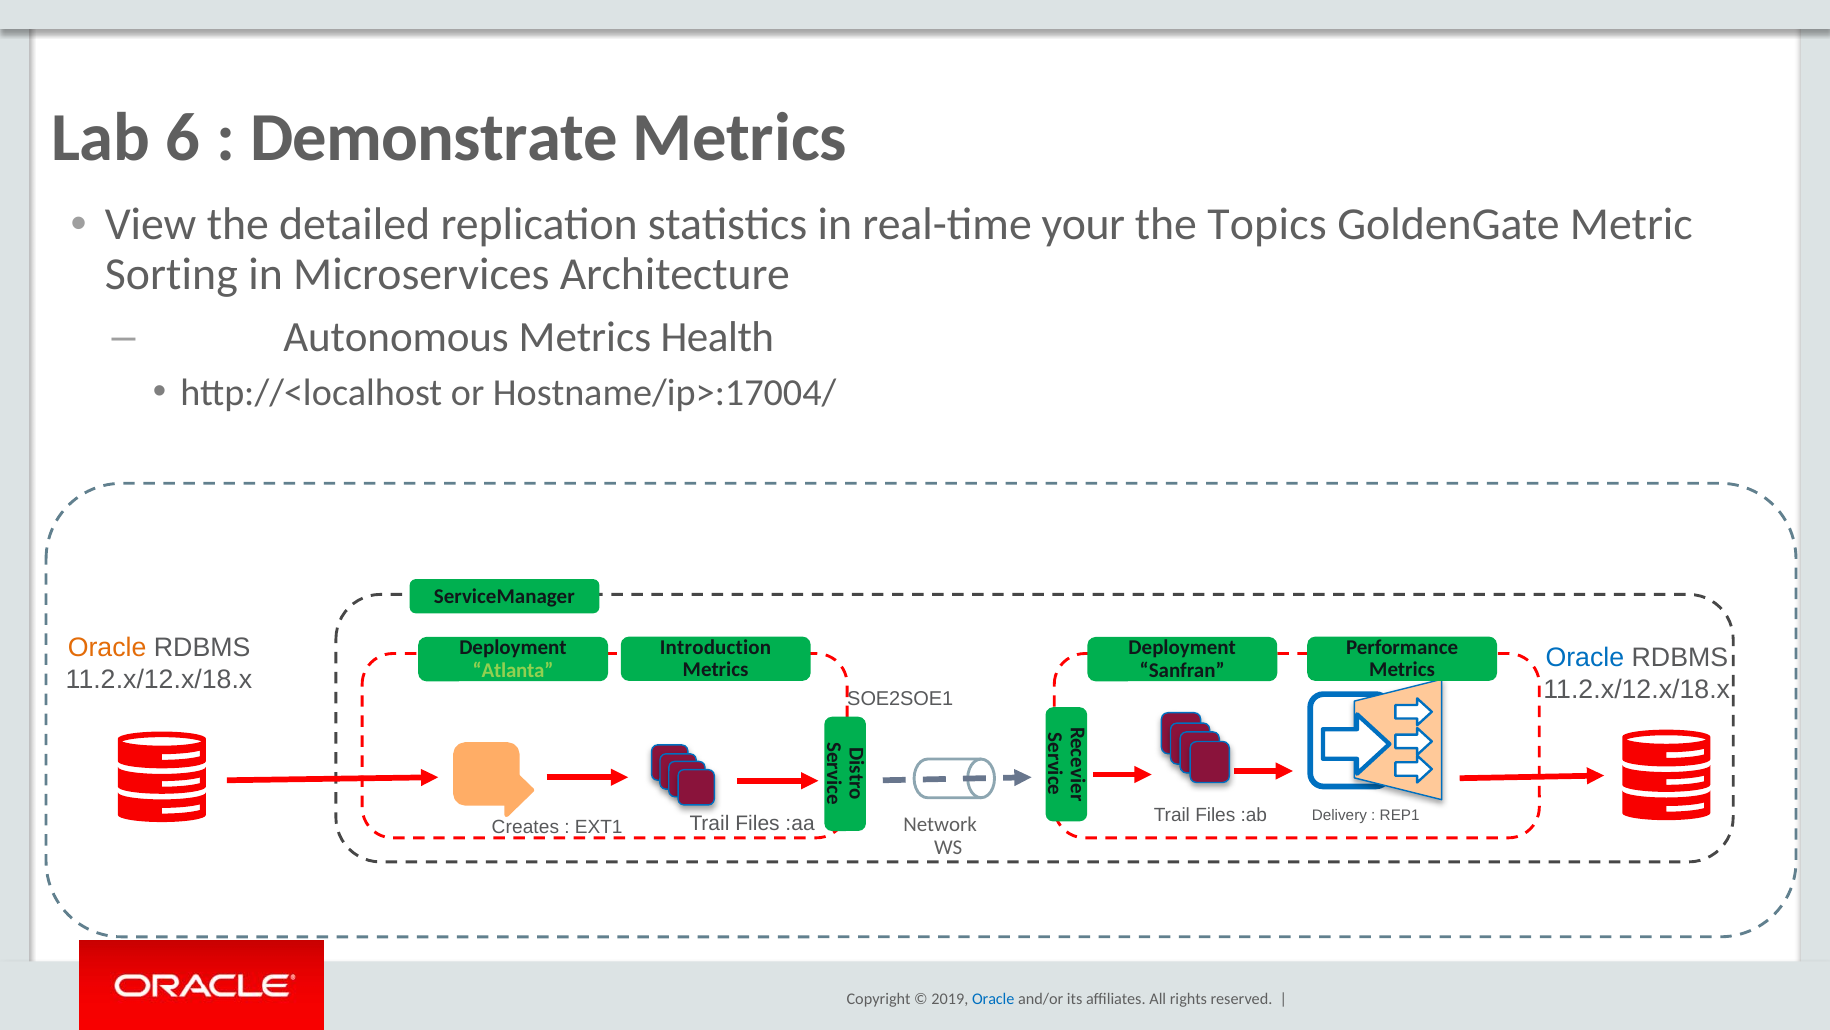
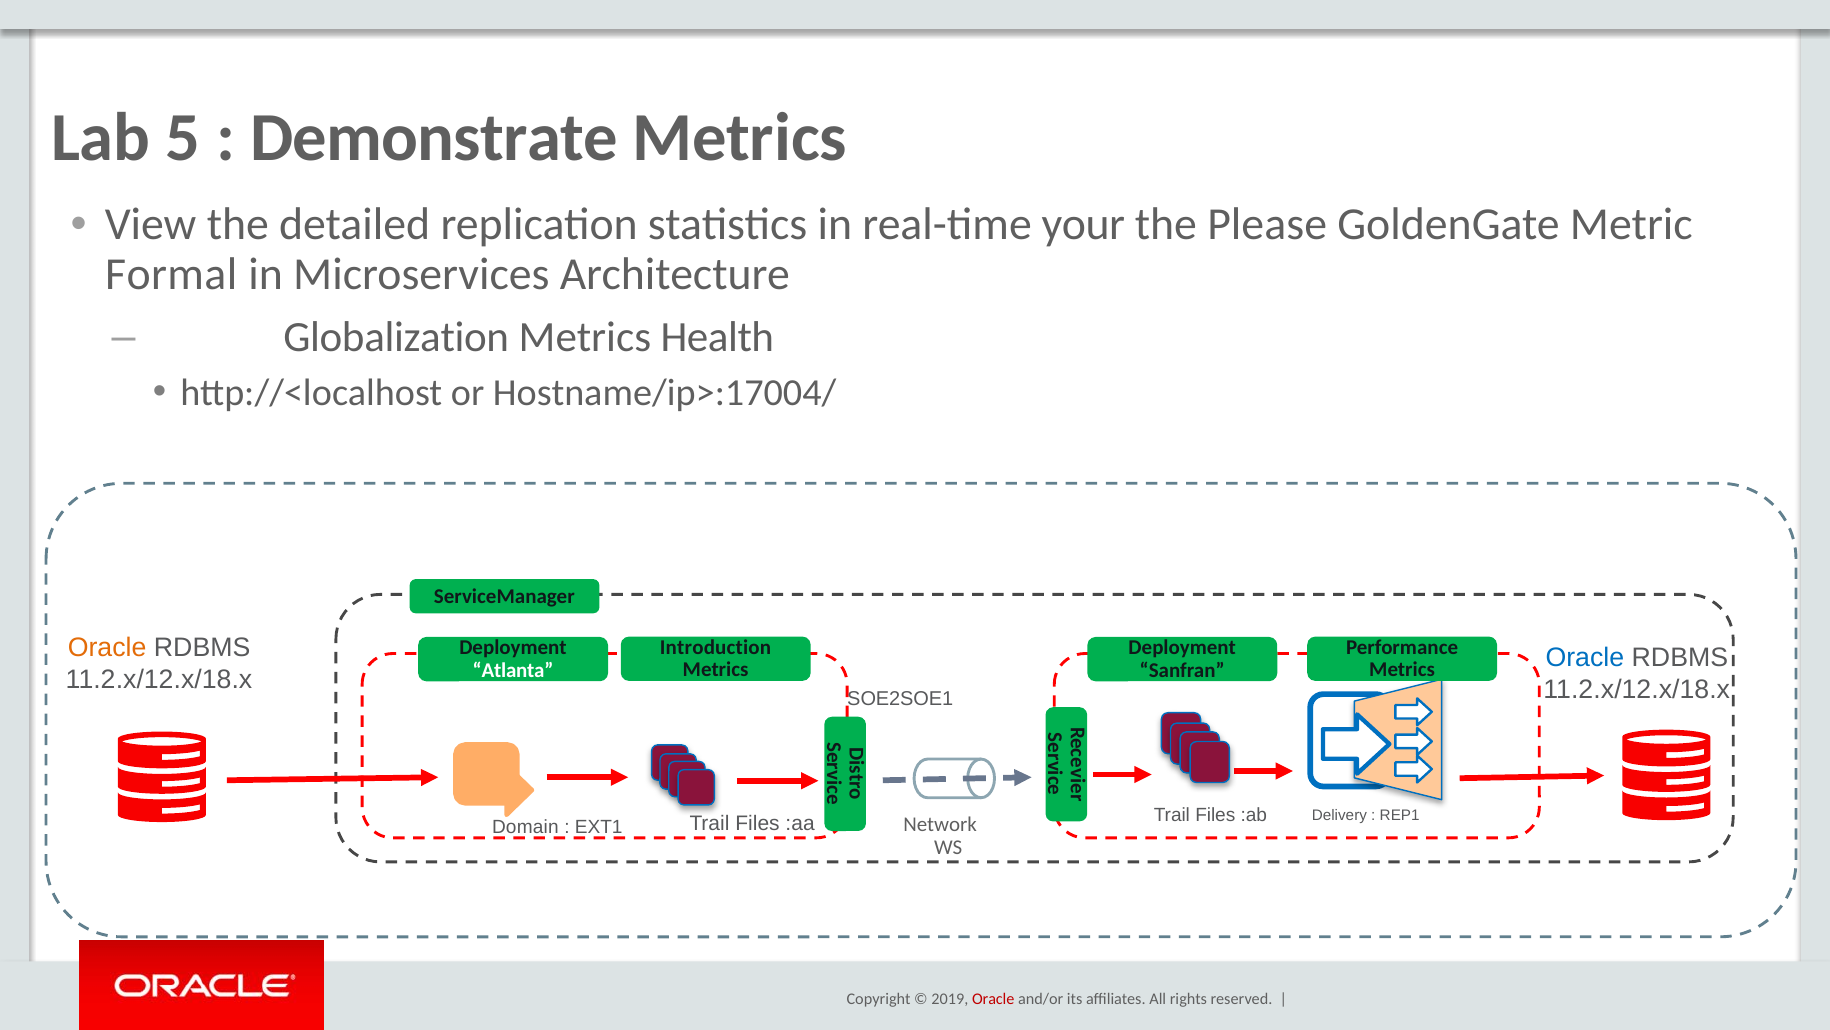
6: 6 -> 5 (183, 138)
Topics: Topics -> Please (1267, 225)
Sorting: Sorting -> Formal (171, 274)
Autonomous: Autonomous -> Globalization (396, 337)
Atlanta colour: light green -> white (513, 670)
Creates: Creates -> Domain (525, 827)
Oracle colour: blue -> red (993, 999)
